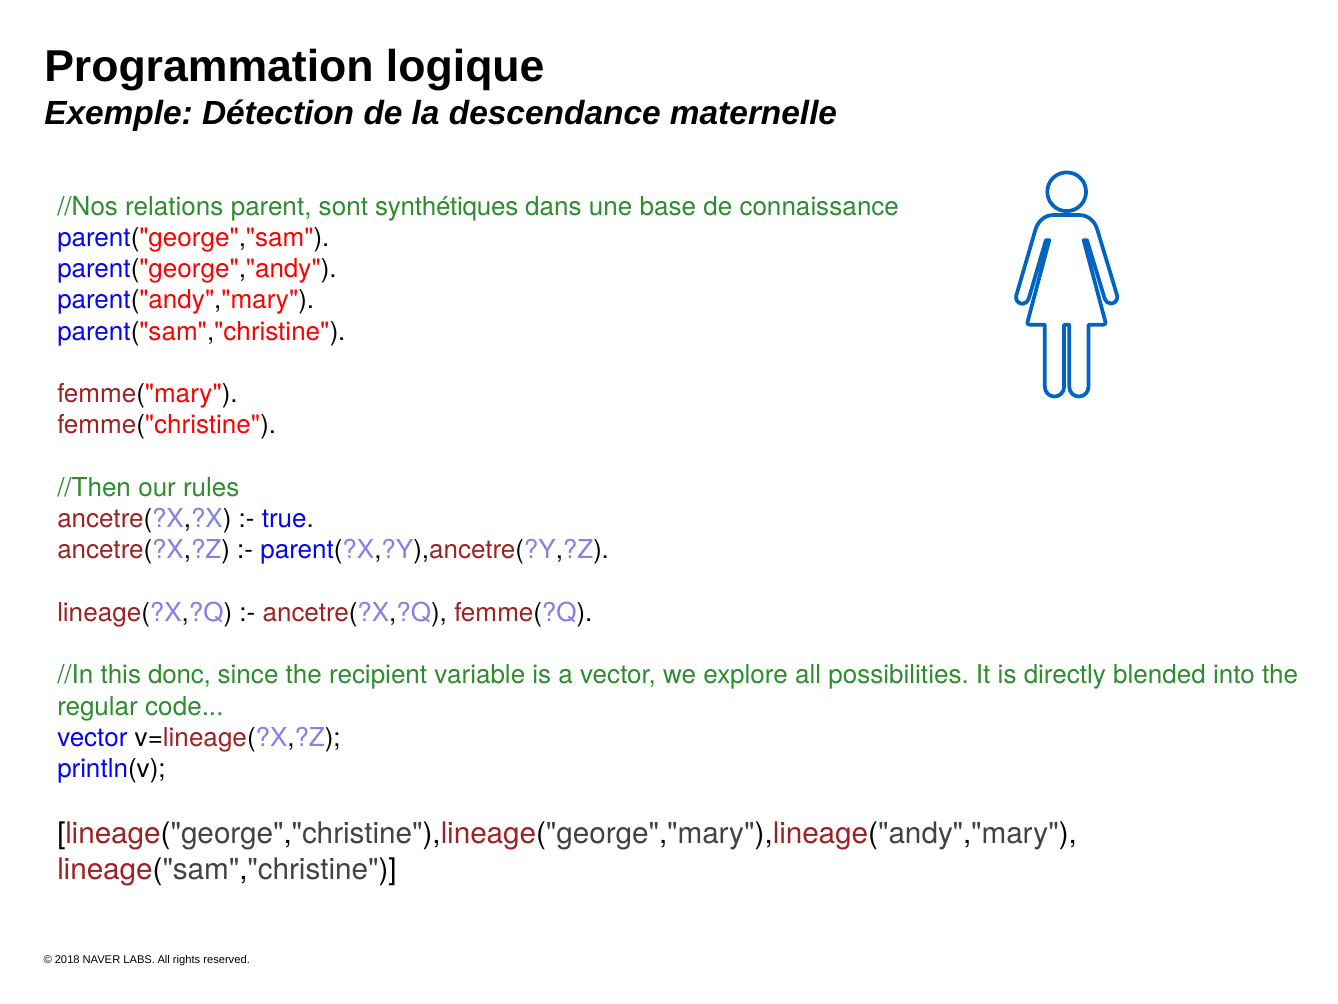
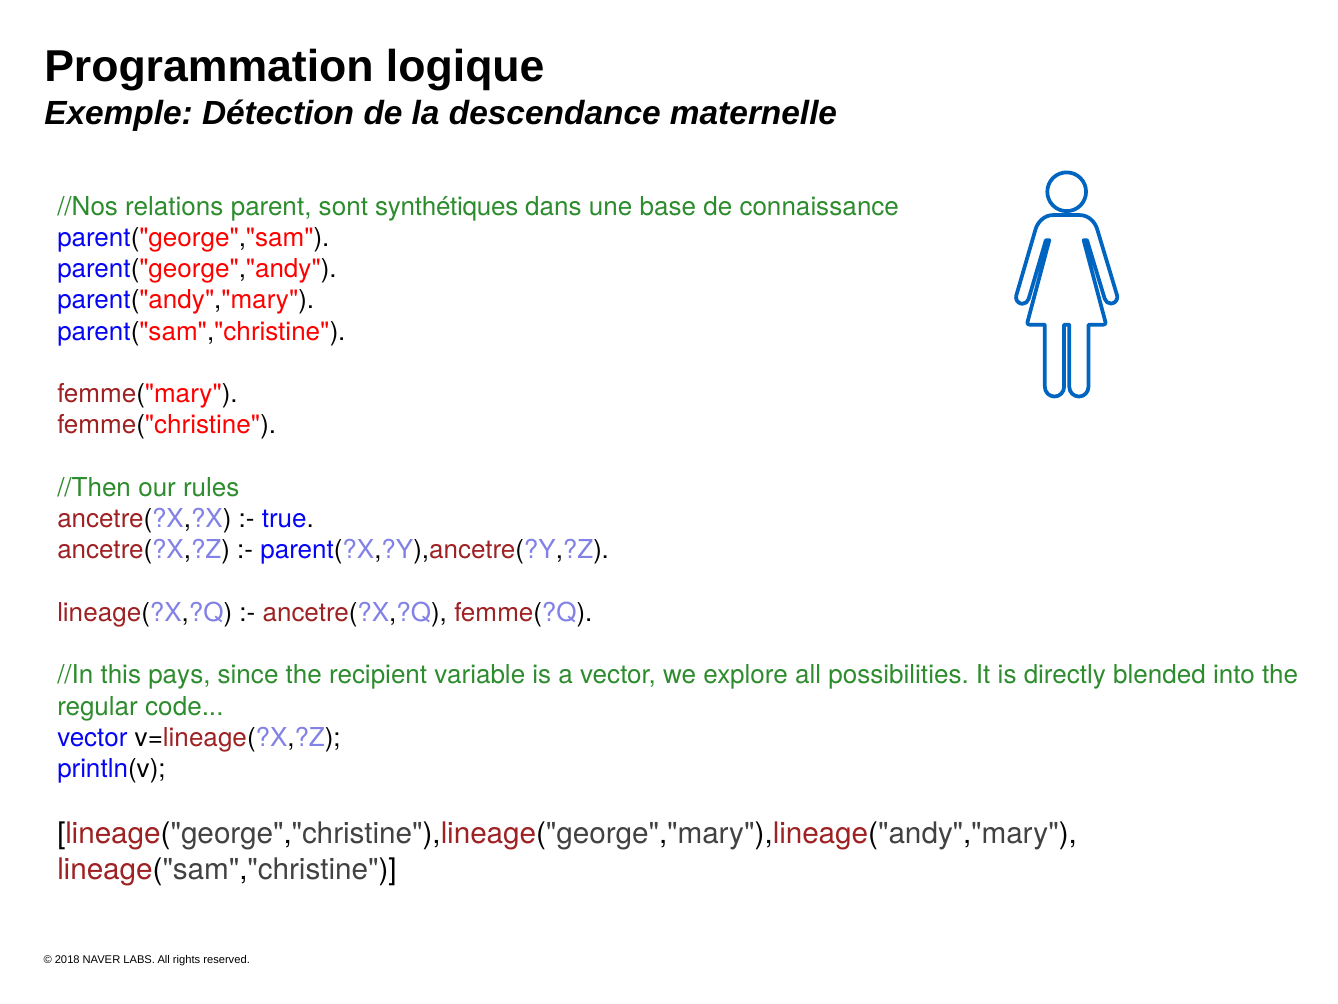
donc: donc -> pays (179, 675)
